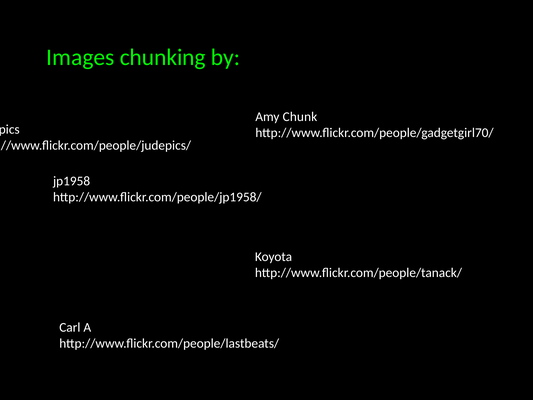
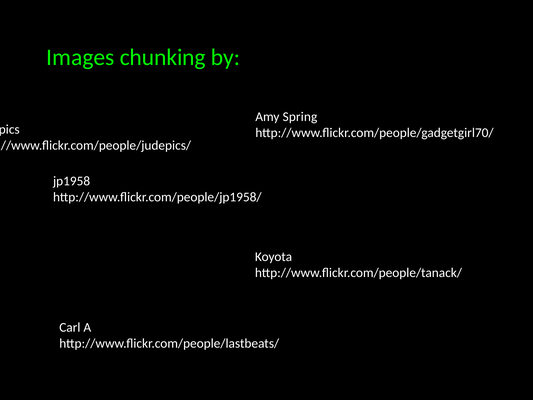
Chunk: Chunk -> Spring (300, 117)
